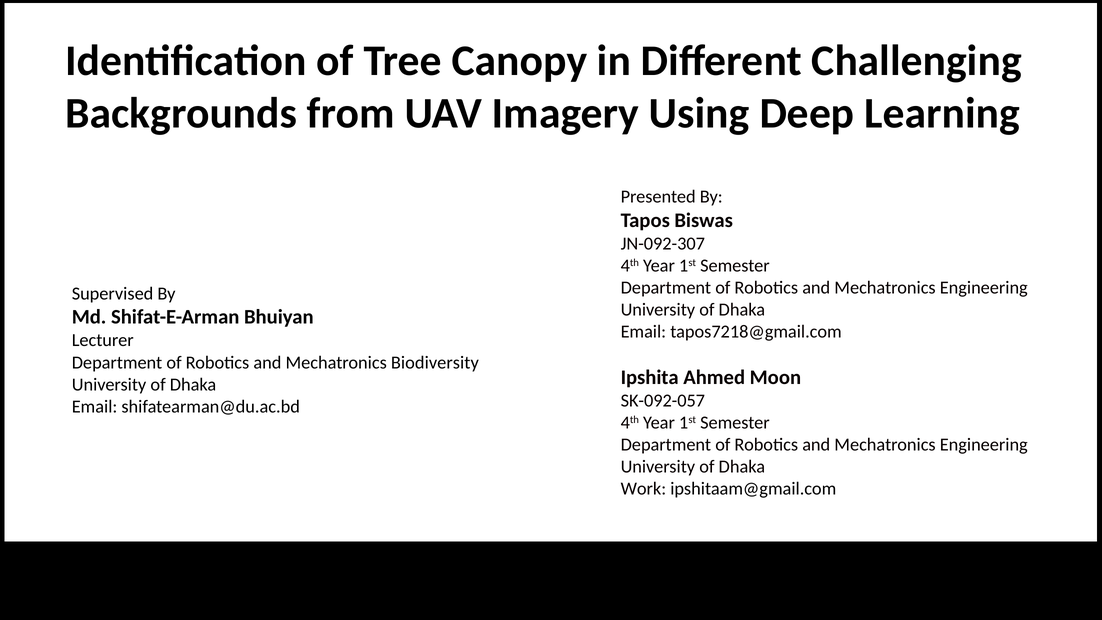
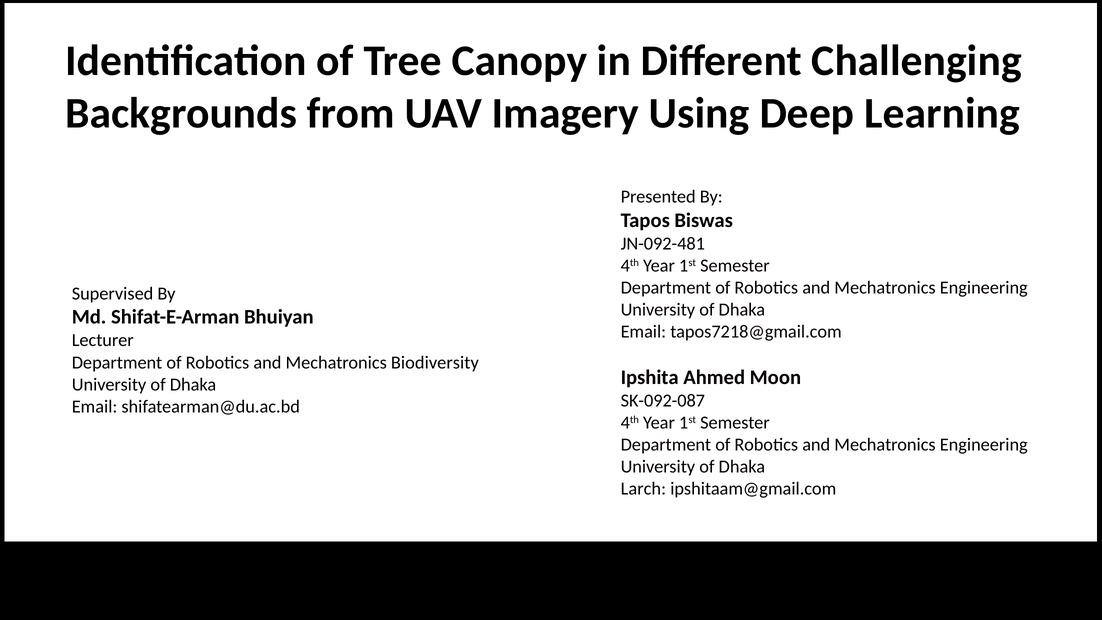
JN-092-307: JN-092-307 -> JN-092-481 (663, 244)
SK-092-057: SK-092-057 -> SK-092-087 (663, 401)
Work: Work -> Larch (643, 489)
